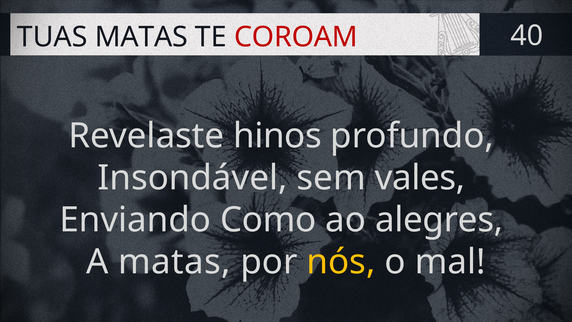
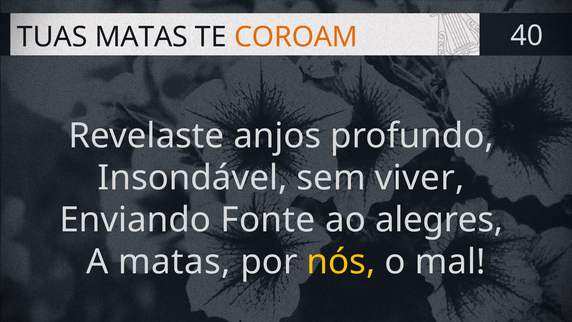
COROAM colour: red -> orange (296, 37)
hinos: hinos -> anjos (277, 136)
vales: vales -> viver (420, 178)
Como: Como -> Fonte (268, 220)
